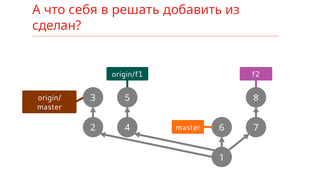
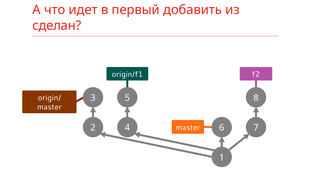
себя: себя -> идет (83, 10)
решать: решать -> первый (136, 10)
